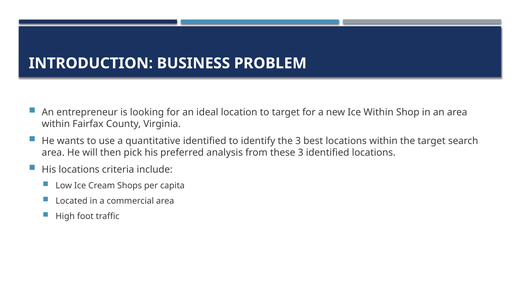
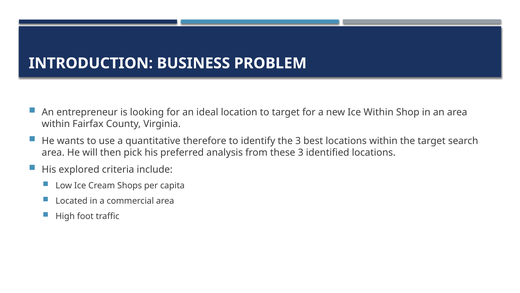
quantitative identified: identified -> therefore (205, 141)
His locations: locations -> explored (79, 169)
